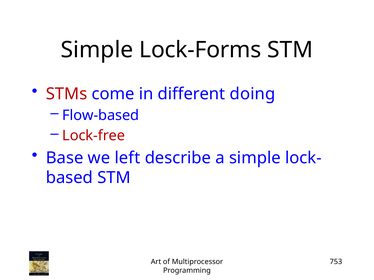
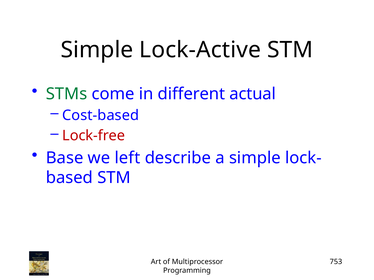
Lock-Forms: Lock-Forms -> Lock-Active (200, 50)
STMs colour: red -> green (67, 94)
doing: doing -> actual (253, 94)
Flow-based: Flow-based -> Cost-based (101, 116)
